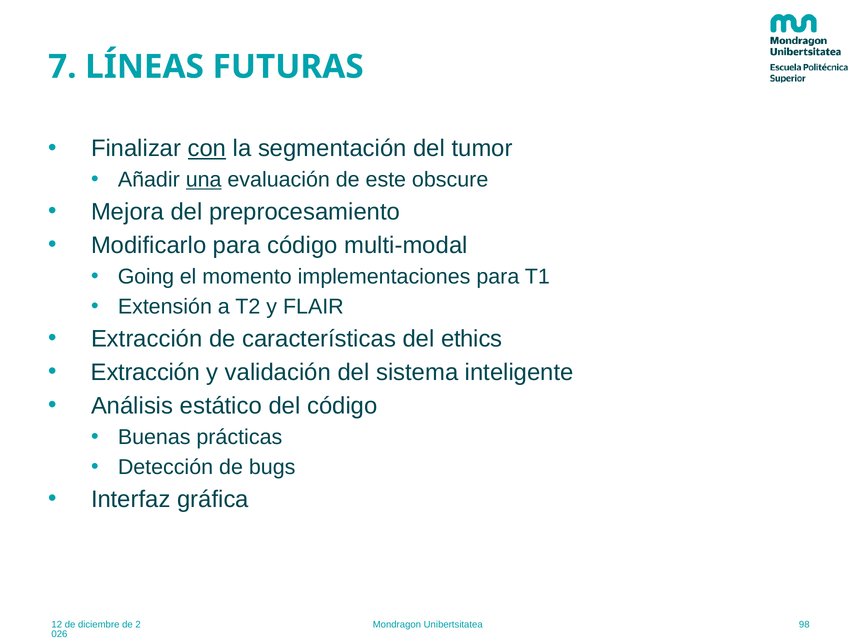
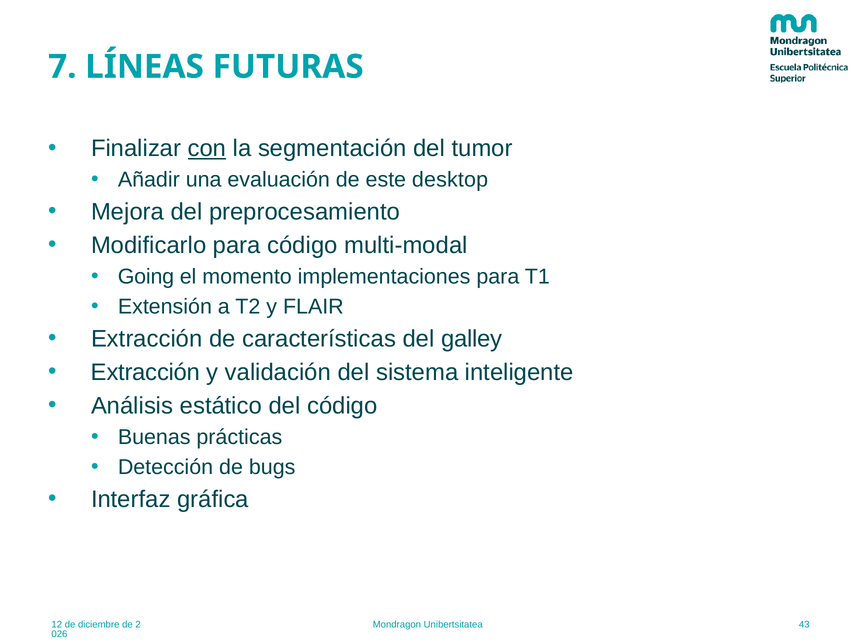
una underline: present -> none (204, 180)
obscure: obscure -> desktop (450, 180)
ethics: ethics -> galley (472, 339)
98: 98 -> 43 (804, 624)
